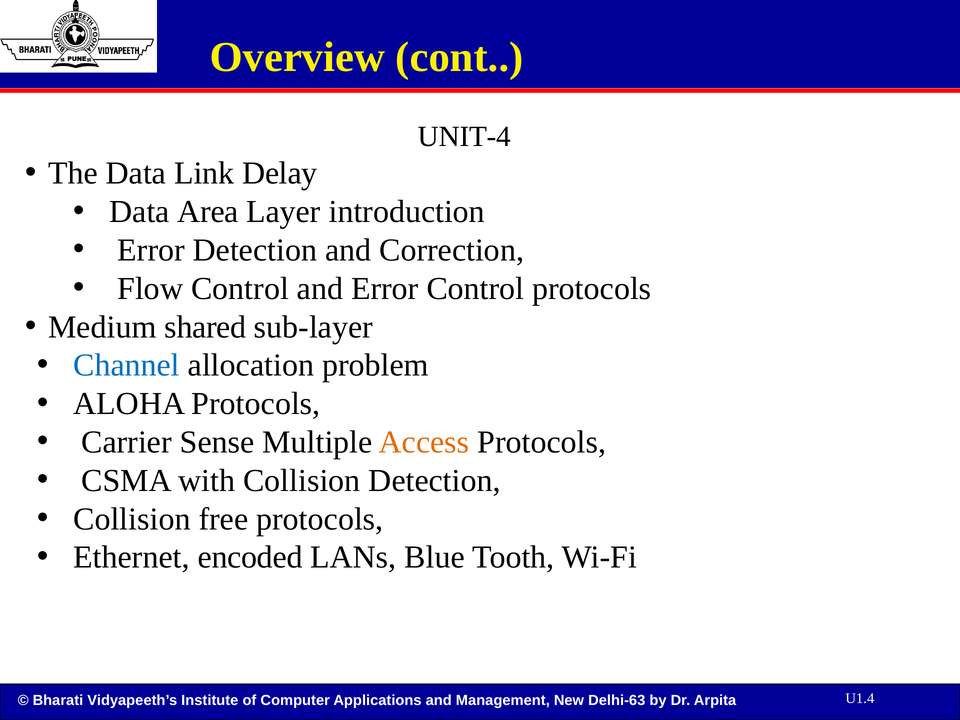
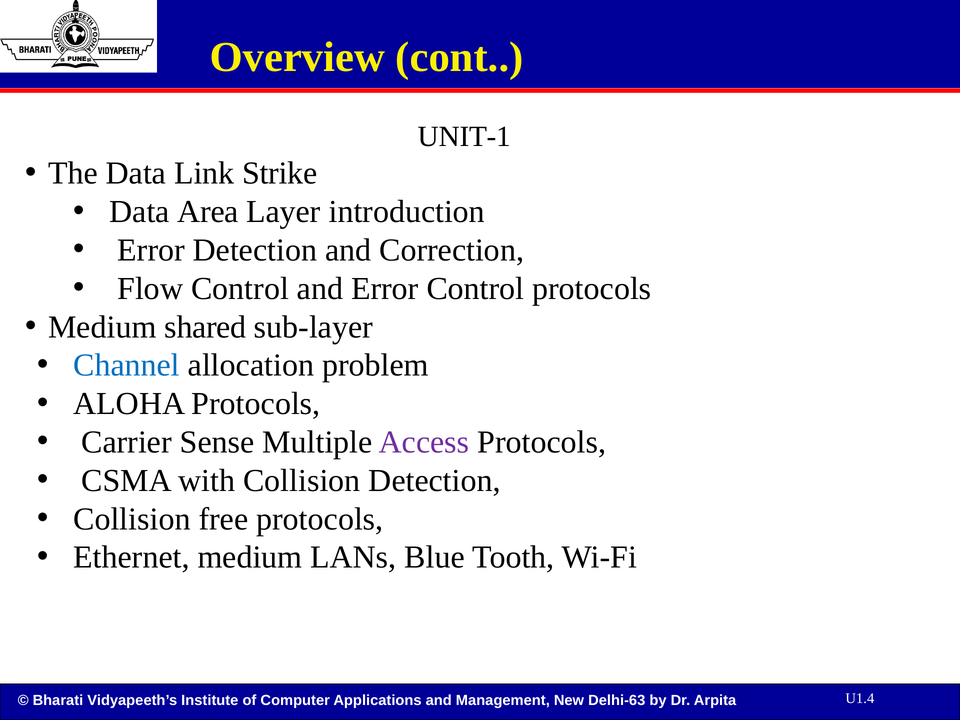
UNIT-4: UNIT-4 -> UNIT-1 (464, 136)
Delay: Delay -> Strike (280, 173)
Access colour: orange -> purple (424, 442)
Ethernet encoded: encoded -> medium (250, 557)
